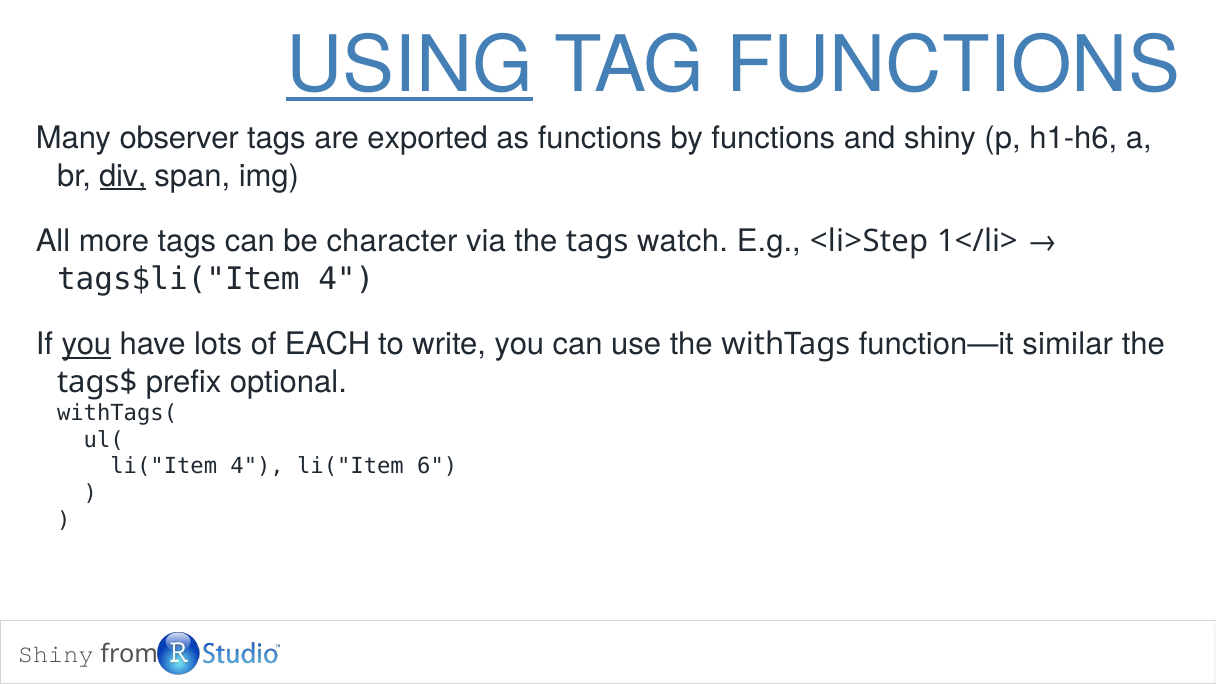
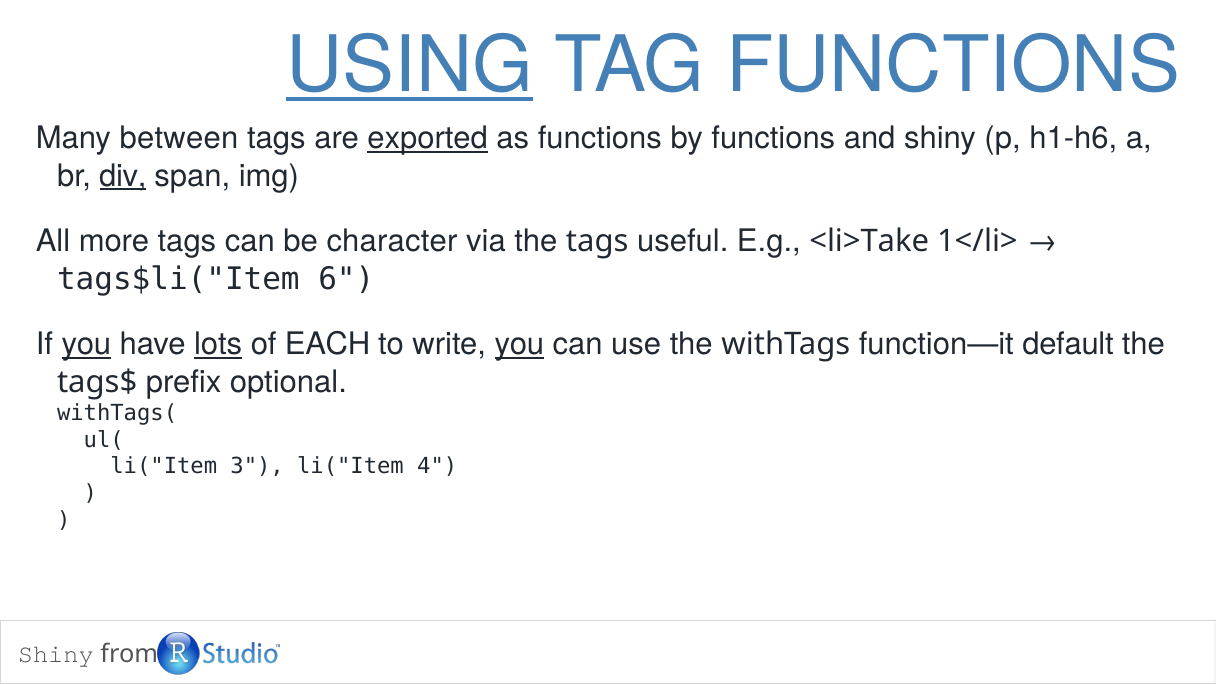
observer: observer -> between (179, 139)
exported underline: none -> present (428, 139)
watch: watch -> useful (683, 242)
<li>Step: <li>Step -> <li>Take (869, 242)
tags$li("Item 4: 4 -> 6 (346, 279)
lots underline: none -> present (218, 345)
you underline: none -> present (519, 345)
similar: similar -> default (1068, 345)
li("Item 4: 4 -> 3 (257, 466)
6: 6 -> 4 (437, 466)
